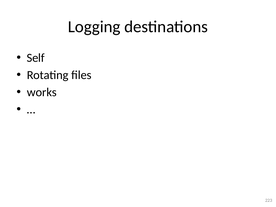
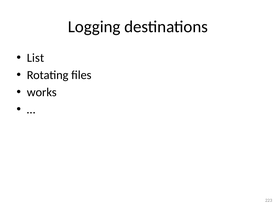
Self: Self -> List (36, 58)
